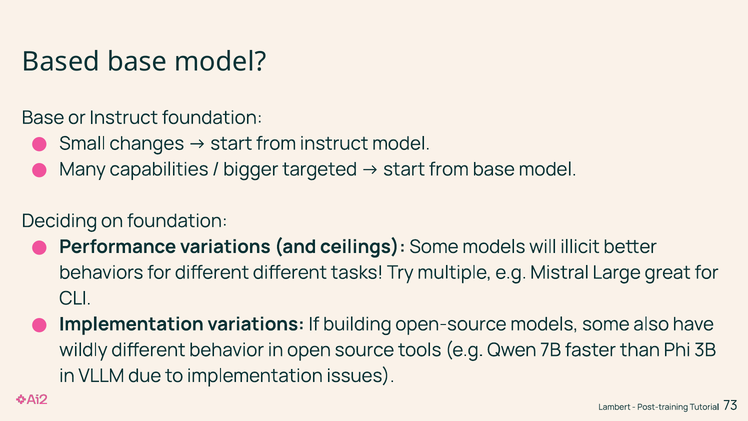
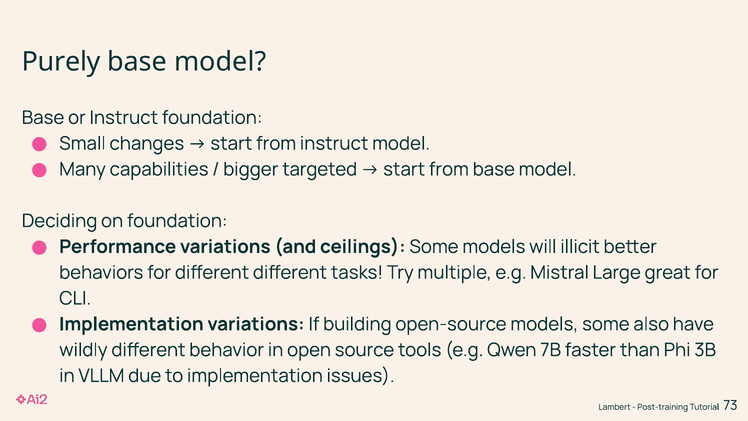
Based: Based -> Purely (61, 62)
